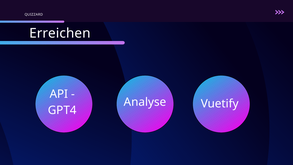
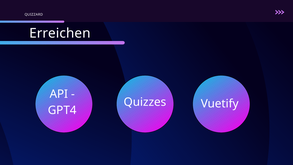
Analyse: Analyse -> Quizzes (145, 102)
